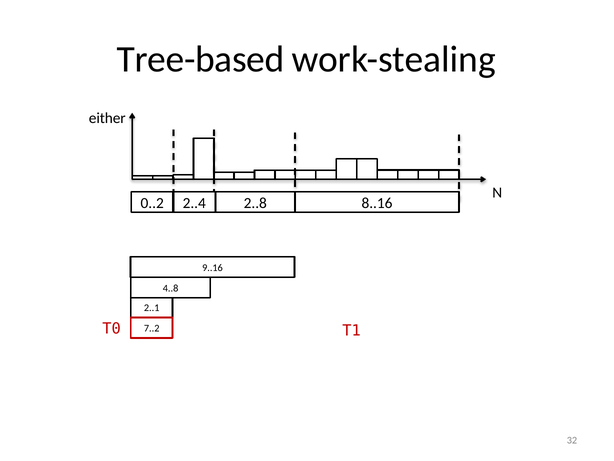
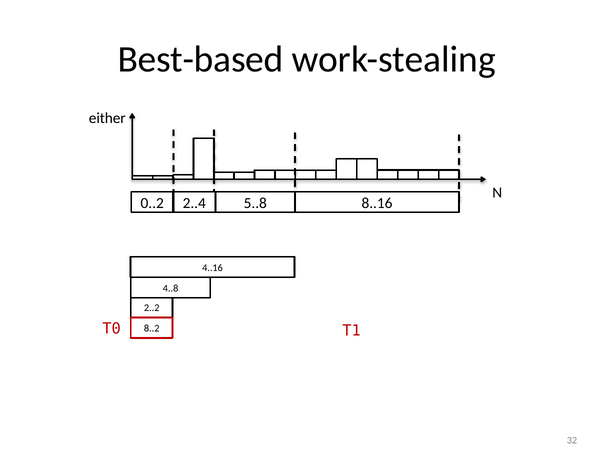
Tree-based: Tree-based -> Best-based (201, 59)
2..8: 2..8 -> 5..8 (255, 203)
9..16: 9..16 -> 4..16 (212, 267)
2..1: 2..1 -> 2..2 (152, 308)
7..2: 7..2 -> 8..2 (152, 328)
